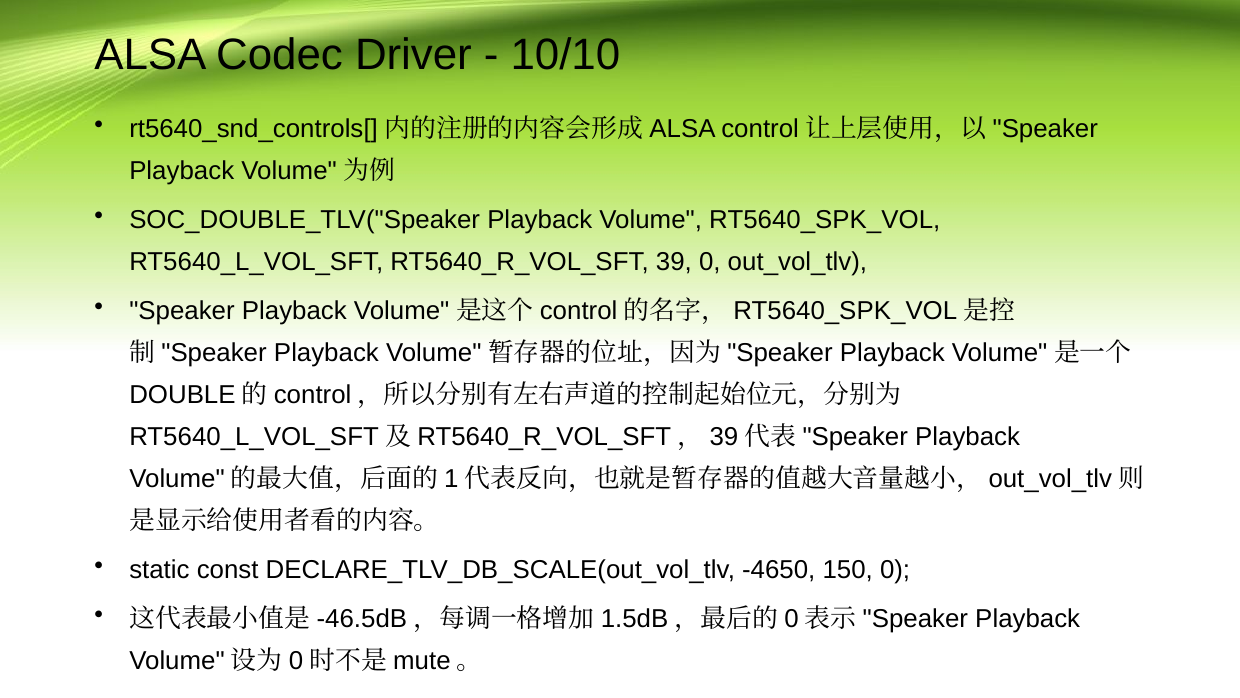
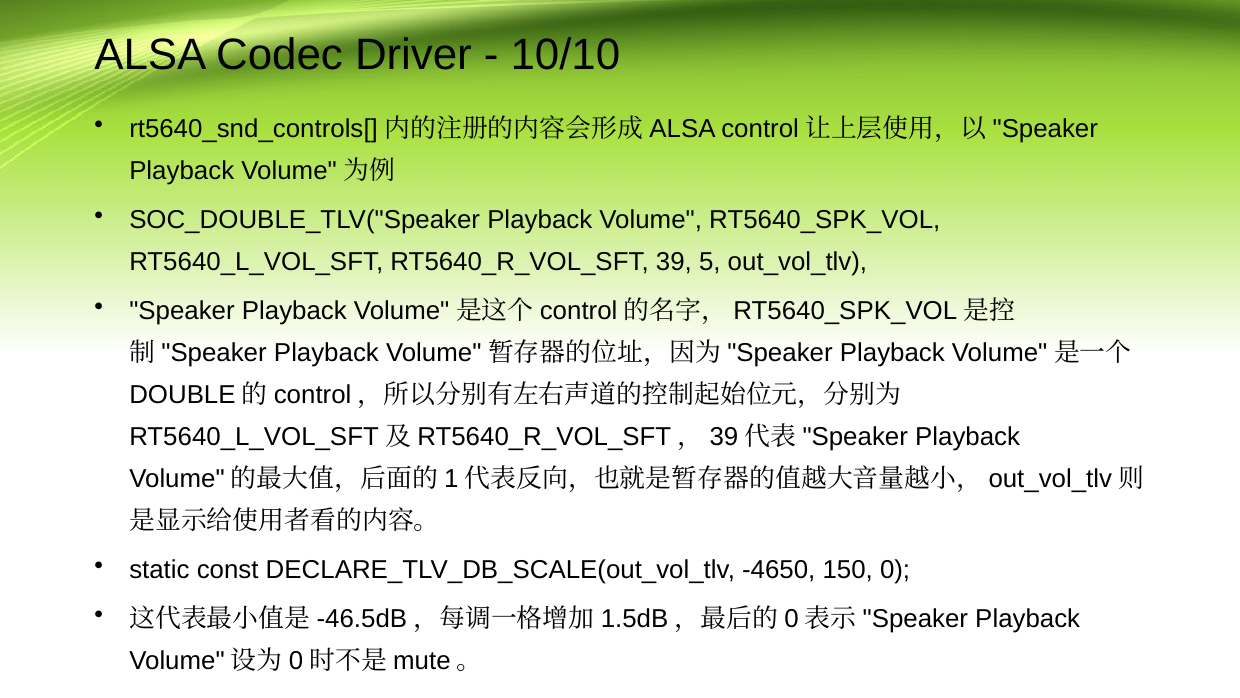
39 0: 0 -> 5 (710, 262)
